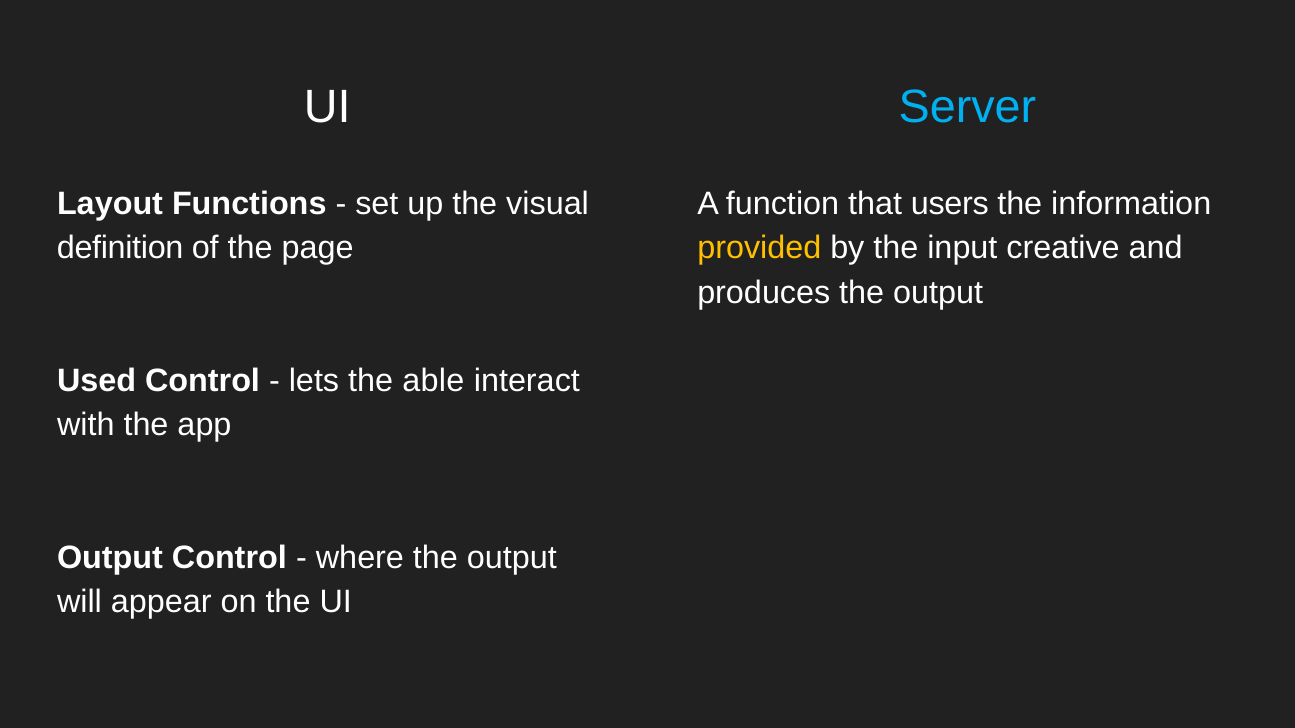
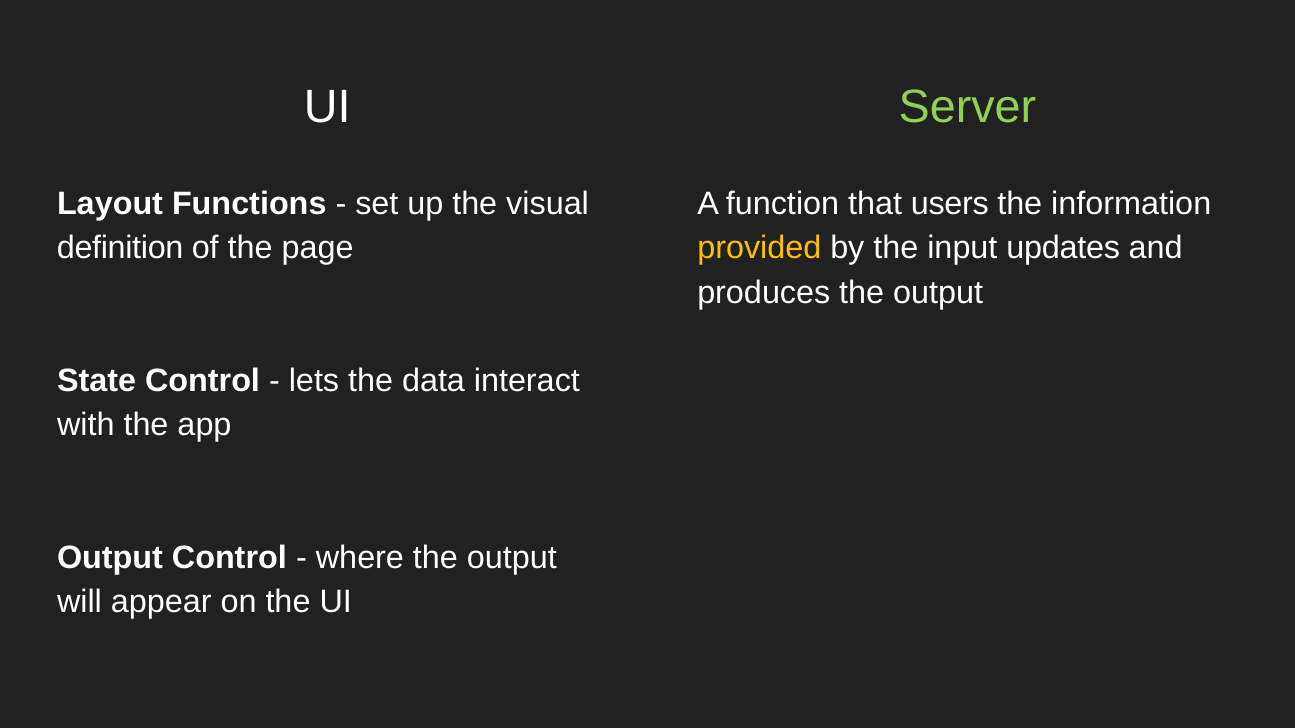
Server colour: light blue -> light green (967, 107)
creative: creative -> updates (1063, 248)
Used: Used -> State (97, 381)
able: able -> data (433, 381)
